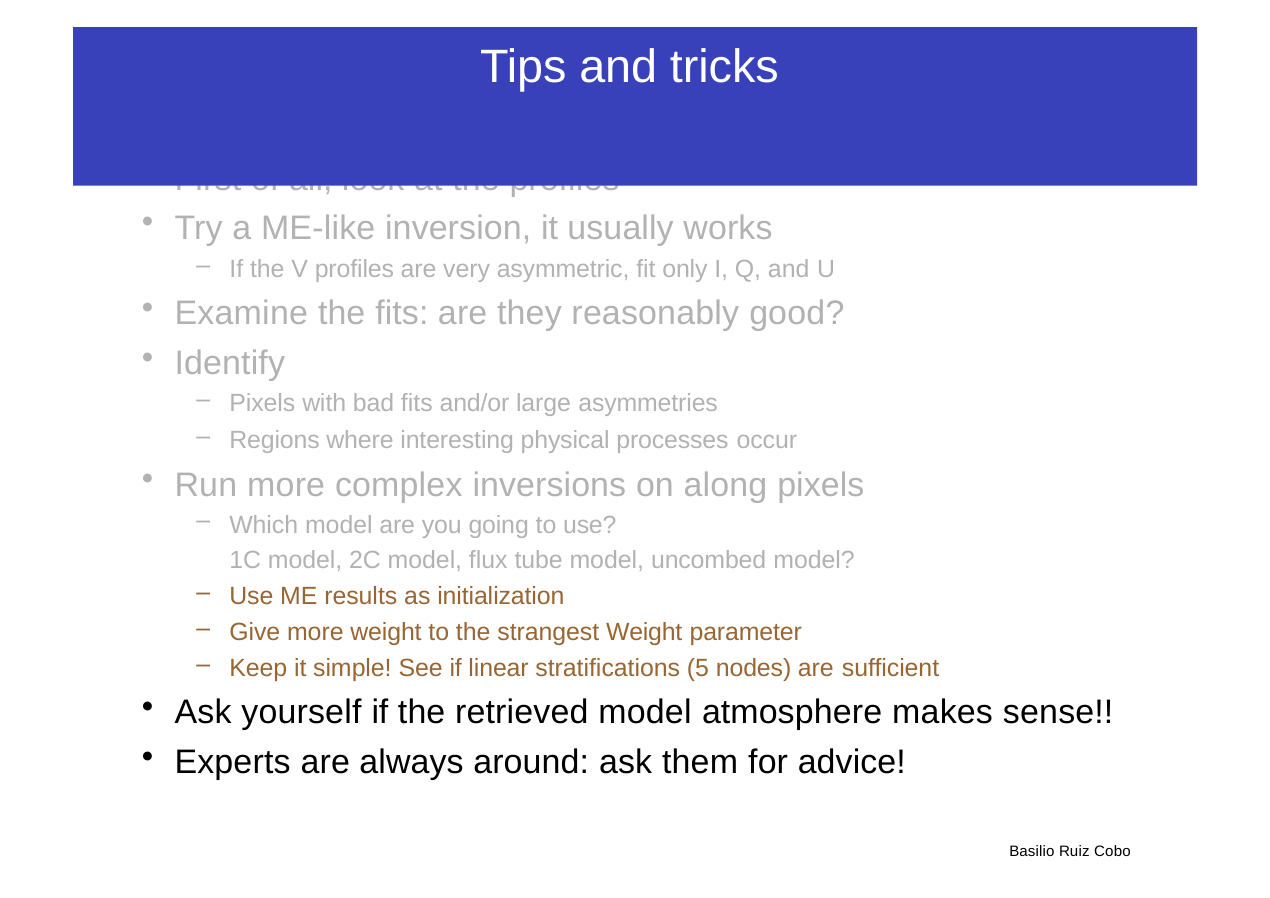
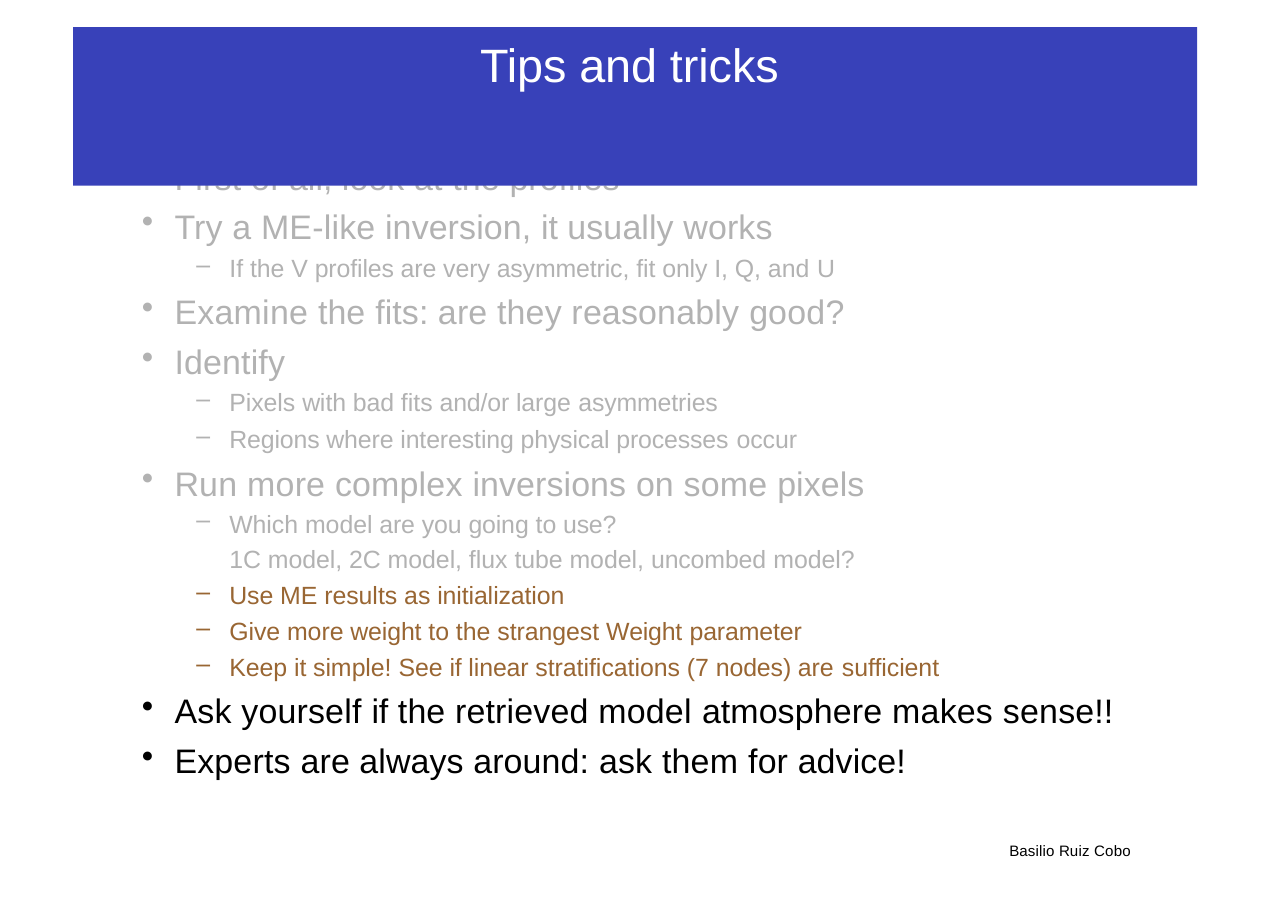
along: along -> some (725, 485)
5: 5 -> 7 (698, 668)
